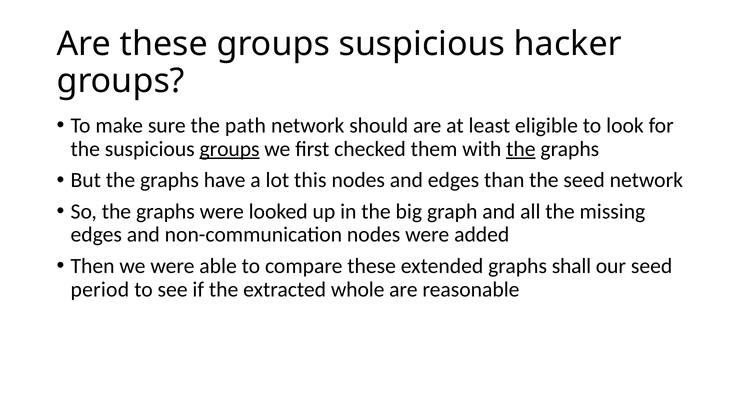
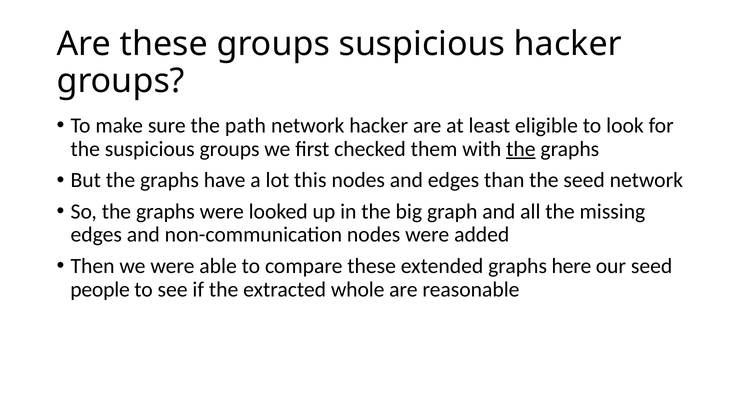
network should: should -> hacker (379, 126)
groups underline: present -> none (230, 149)
shall: shall -> here (571, 266)
period: period -> people (100, 289)
